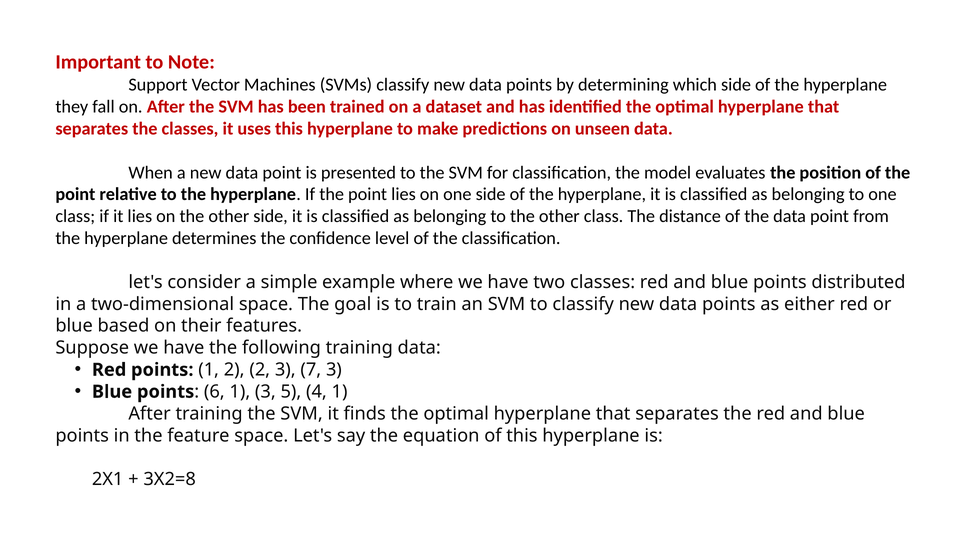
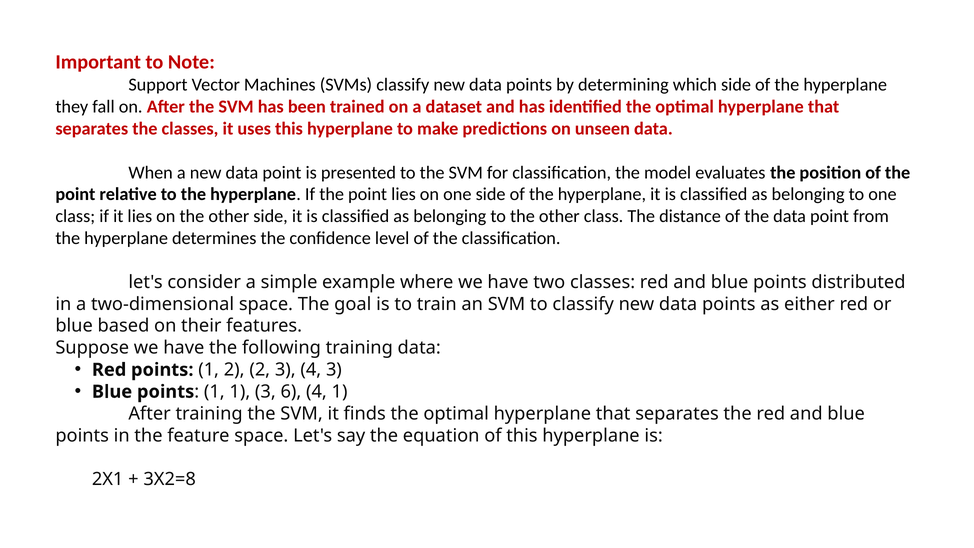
3 7: 7 -> 4 (311, 370)
6: 6 -> 1 (214, 392)
5: 5 -> 6 (291, 392)
